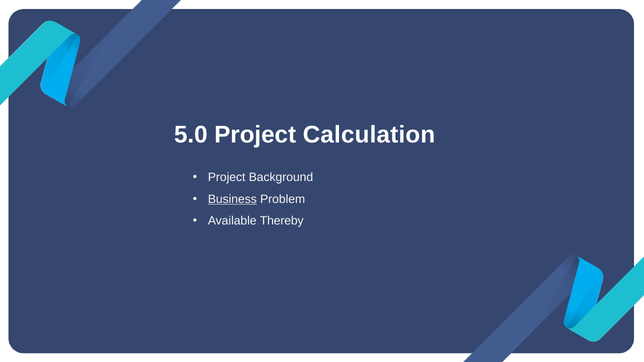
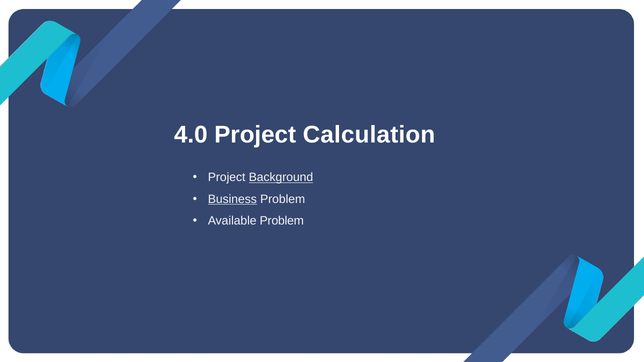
5.0: 5.0 -> 4.0 (191, 135)
Background underline: none -> present (281, 178)
Available Thereby: Thereby -> Problem (282, 221)
